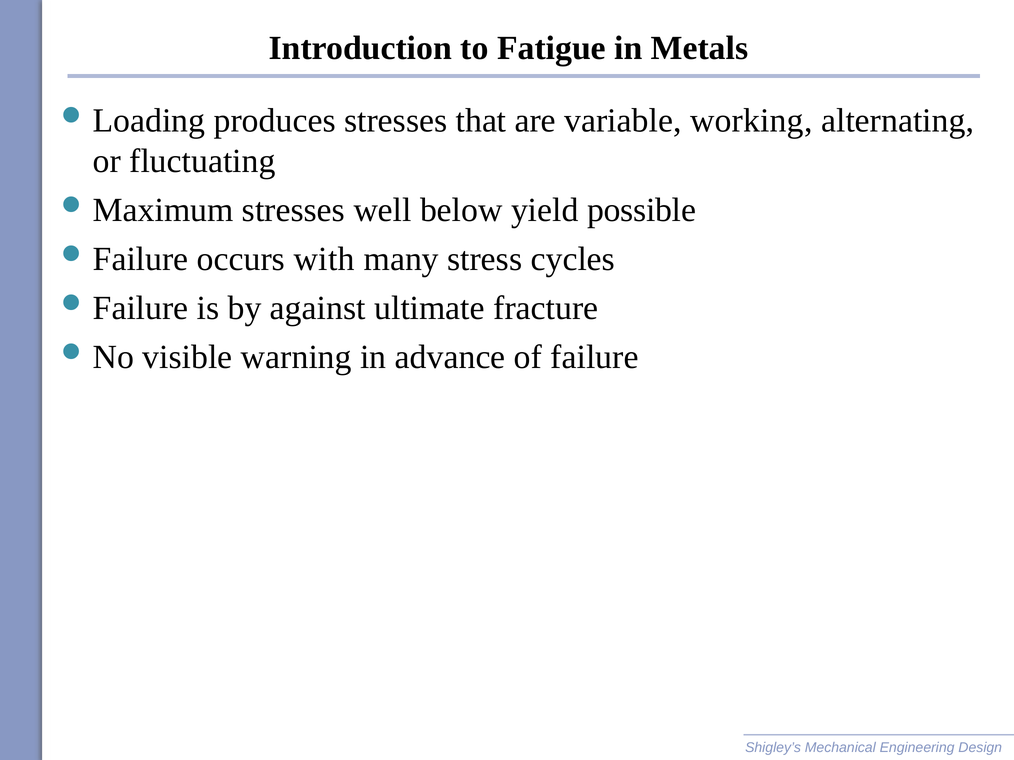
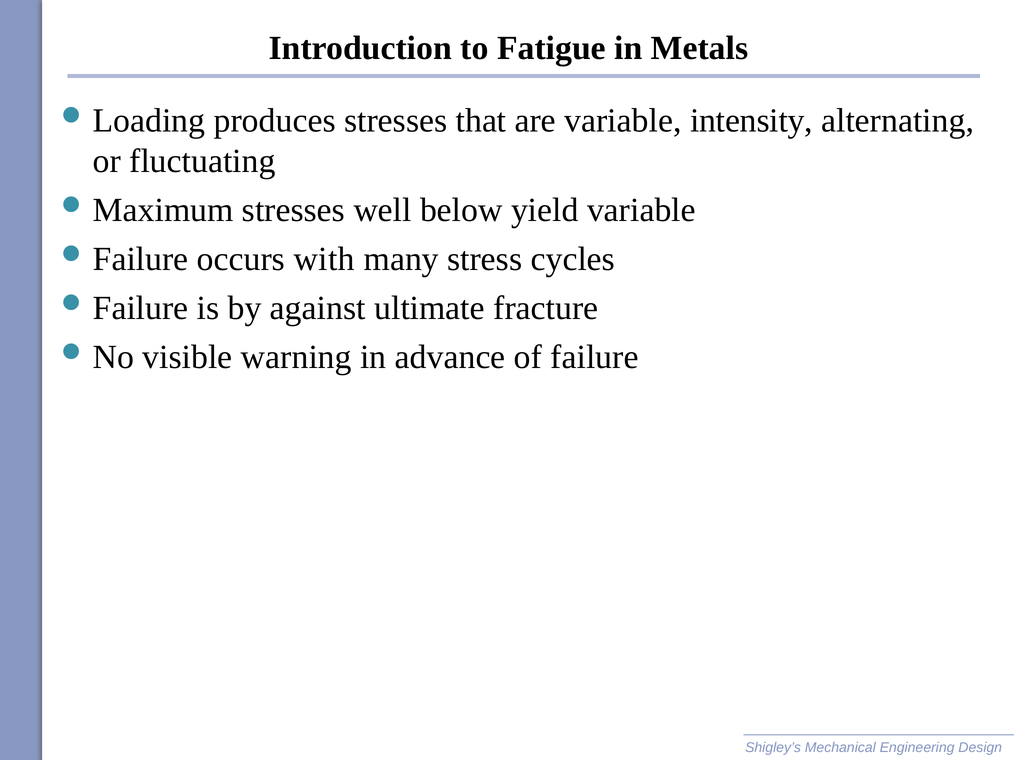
working: working -> intensity (751, 121)
yield possible: possible -> variable (641, 210)
